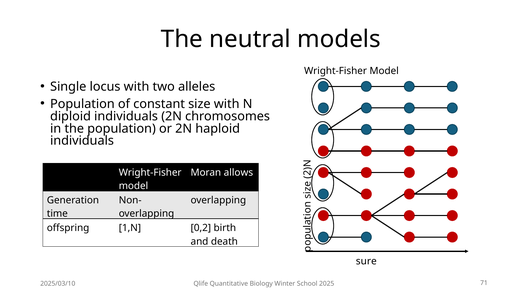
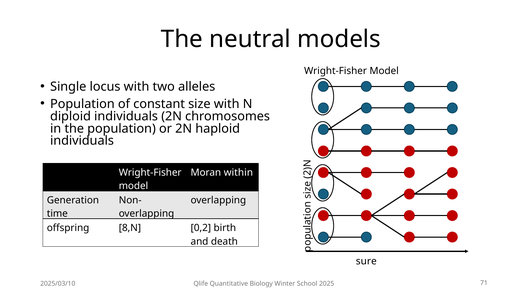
allows: allows -> within (238, 172)
1,N: 1,N -> 8,N (130, 228)
